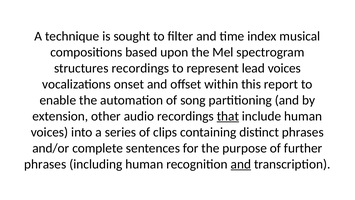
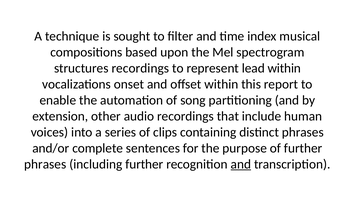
lead voices: voices -> within (284, 68)
that underline: present -> none (228, 116)
including human: human -> further (144, 164)
